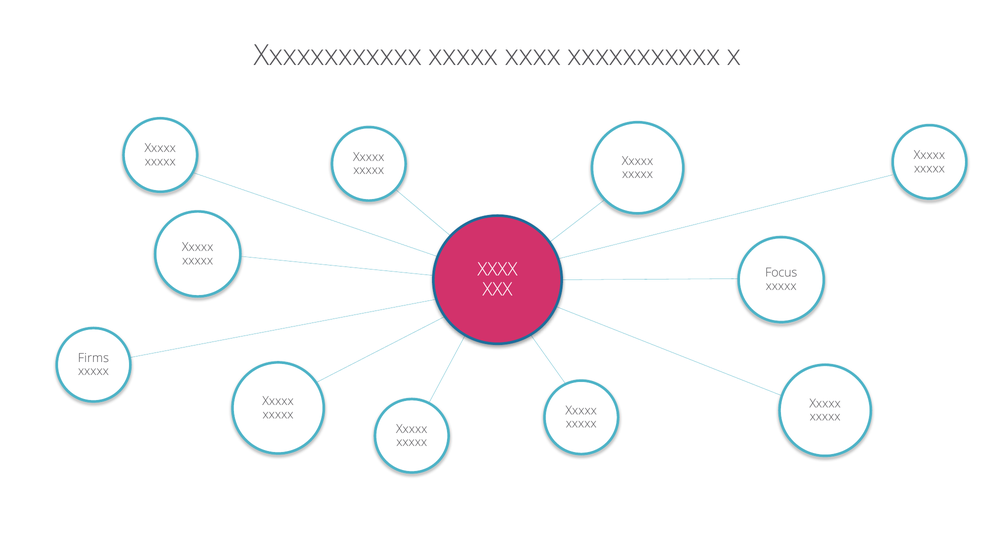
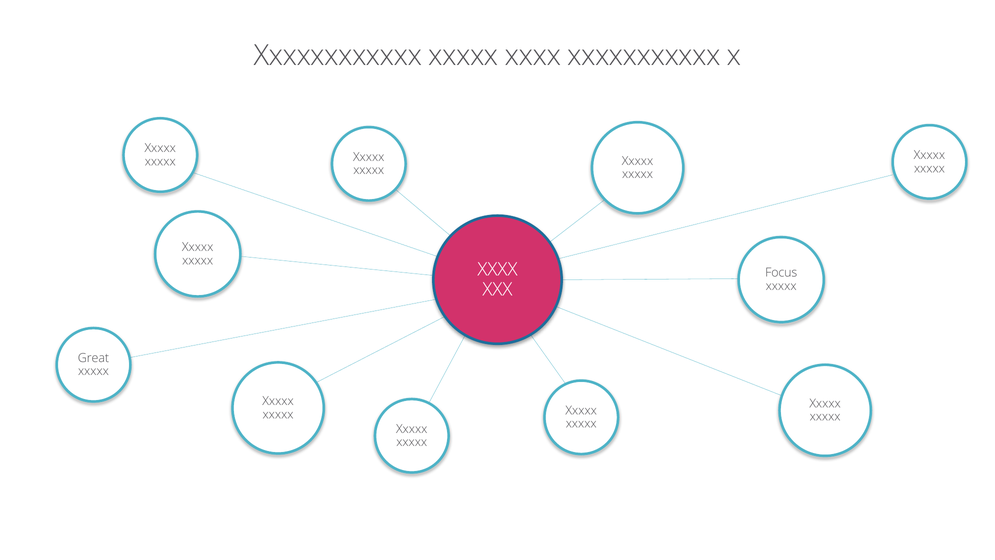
Firms: Firms -> Great (93, 358)
